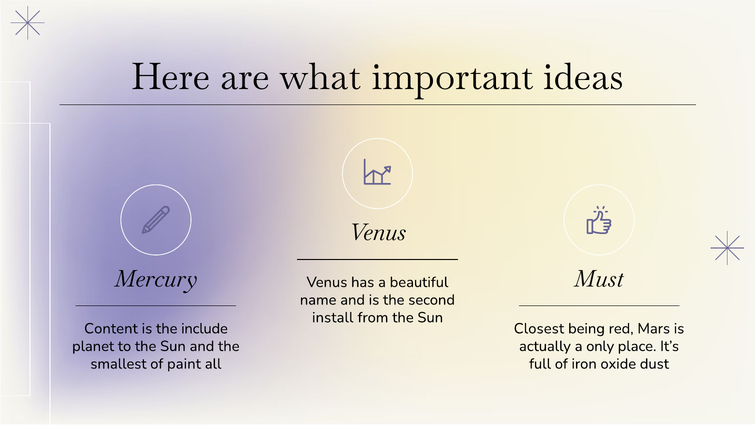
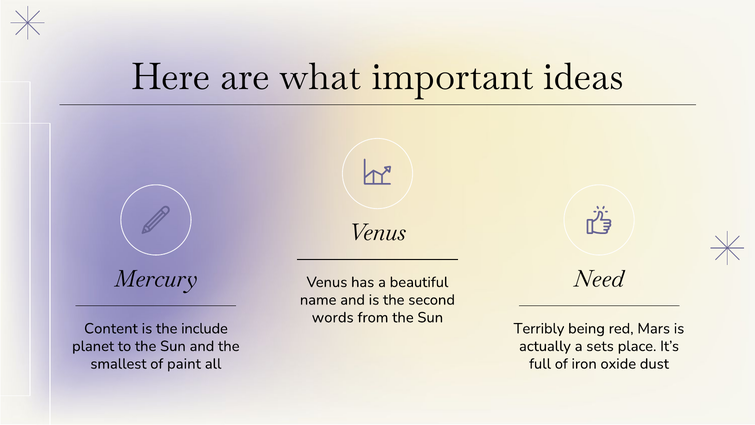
Must: Must -> Need (599, 279)
install: install -> words (333, 317)
Closest: Closest -> Terribly (539, 328)
only: only -> sets (600, 346)
